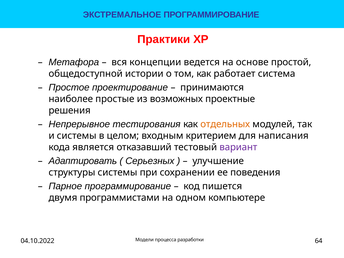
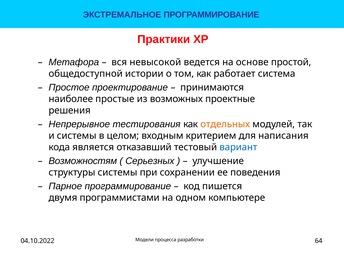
концепции: концепции -> невысокой (155, 62)
вариант colour: purple -> blue (238, 147)
Адаптировать: Адаптировать -> Возможностям (83, 161)
